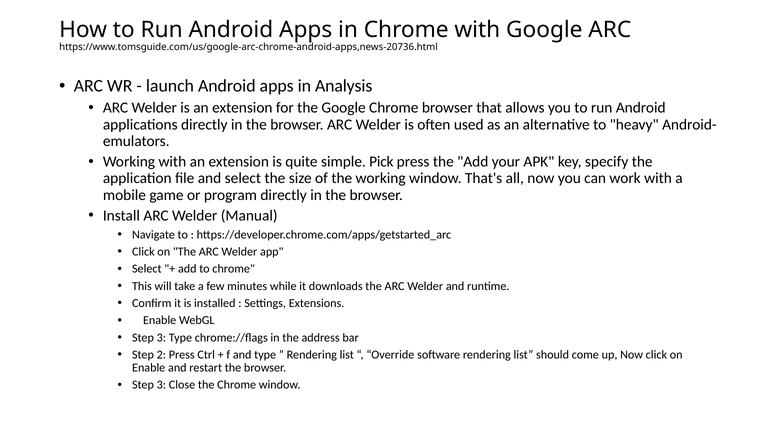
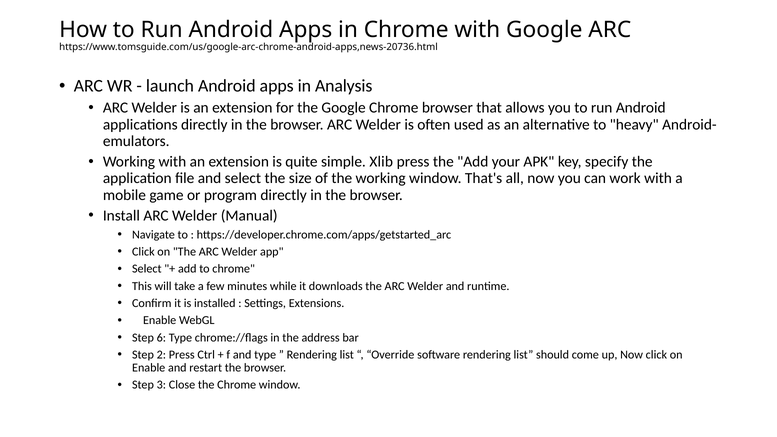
Pick: Pick -> Xlib (381, 162)
3: 3 -> 6 (161, 338)
